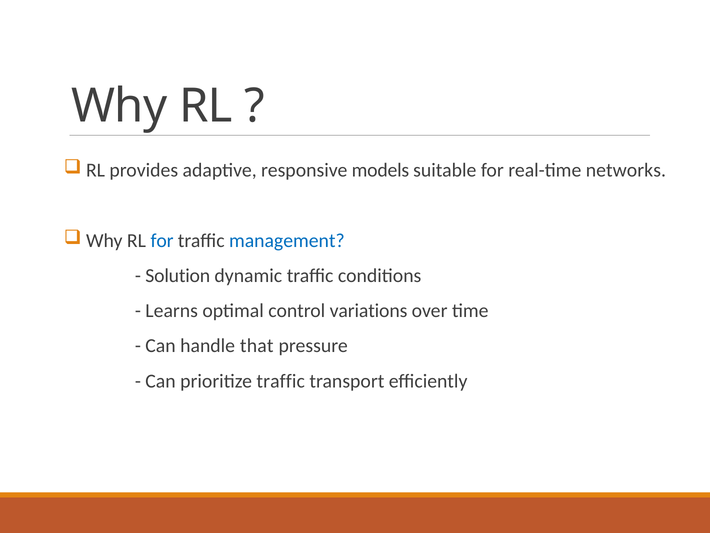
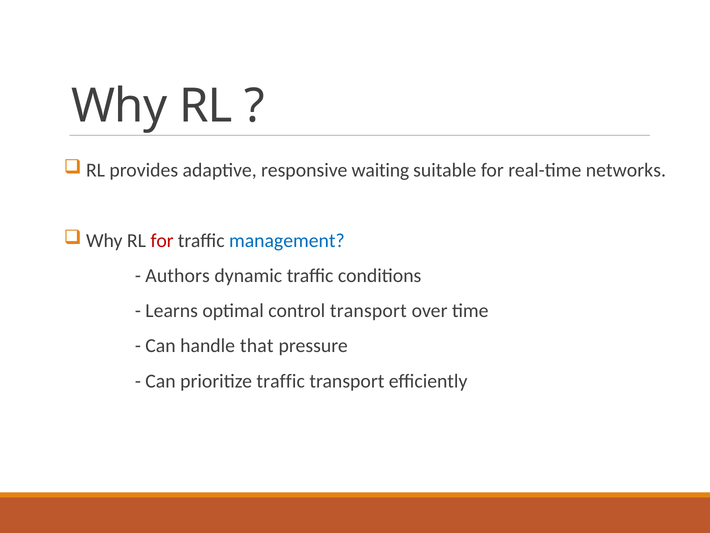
models: models -> waiting (380, 170)
for colour: blue -> red (162, 240)
Solution: Solution -> Authors (178, 275)
control variations: variations -> transport (368, 311)
